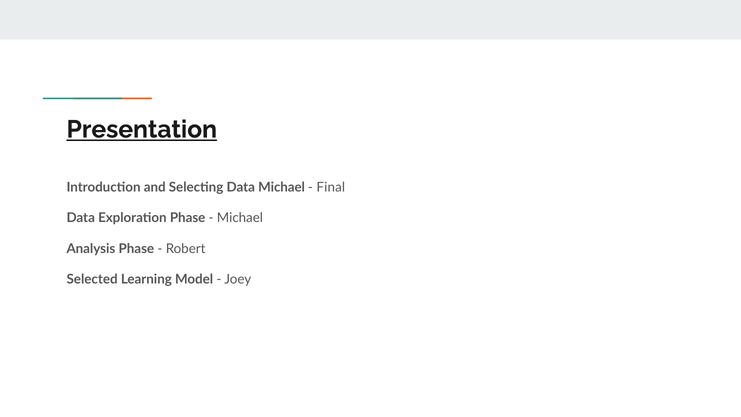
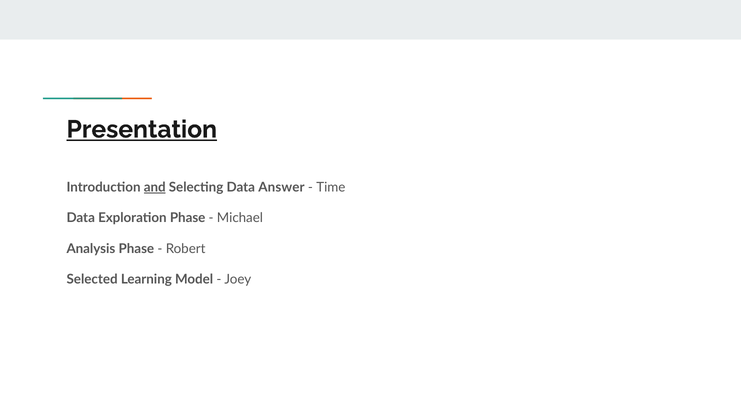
and underline: none -> present (155, 187)
Data Michael: Michael -> Answer (281, 187)
Final: Final -> Time (331, 187)
